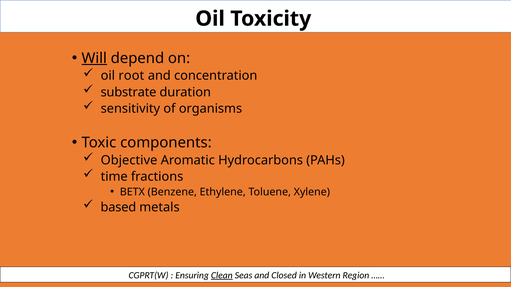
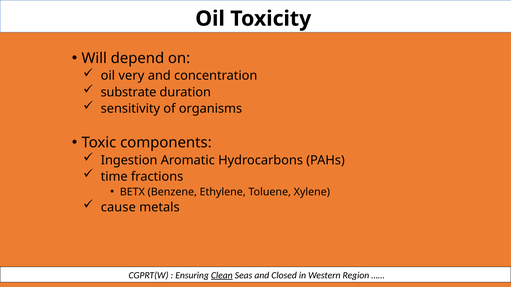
Will underline: present -> none (94, 58)
root: root -> very (131, 76)
Objective: Objective -> Ingestion (129, 160)
based: based -> cause (118, 207)
